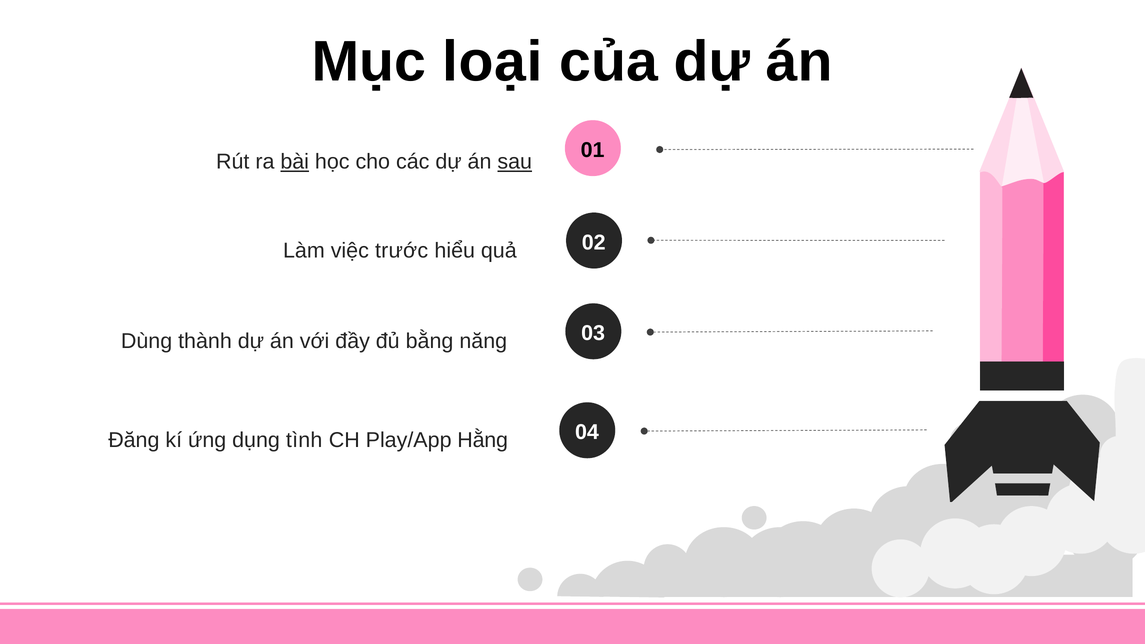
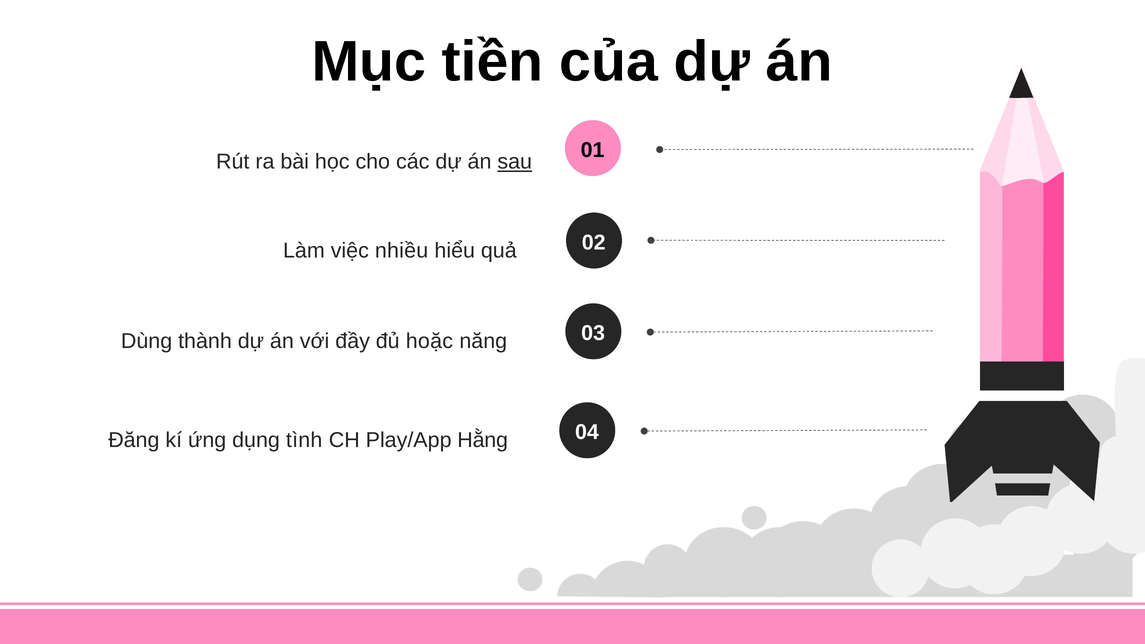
loại: loại -> tiền (493, 62)
bài underline: present -> none (295, 162)
trước: trước -> nhiều (402, 251)
bằng: bằng -> hoặc (429, 341)
